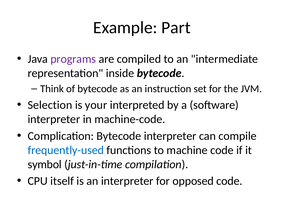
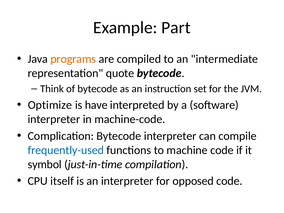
programs colour: purple -> orange (73, 59)
inside: inside -> quote (120, 73)
Selection: Selection -> Optimize (50, 105)
your: your -> have (96, 105)
